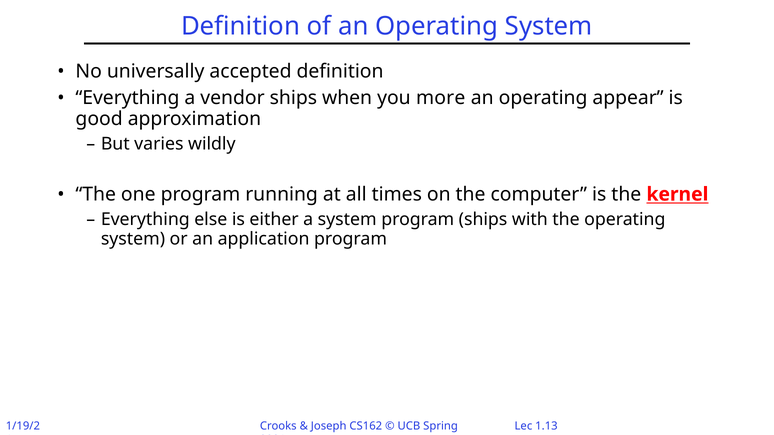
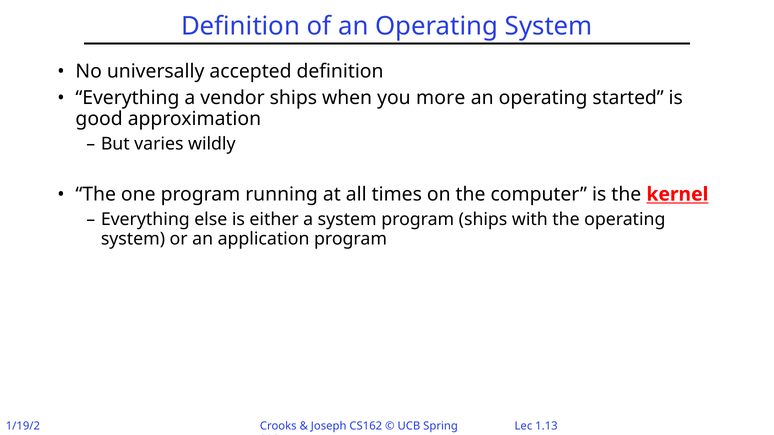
appear: appear -> started (628, 98)
